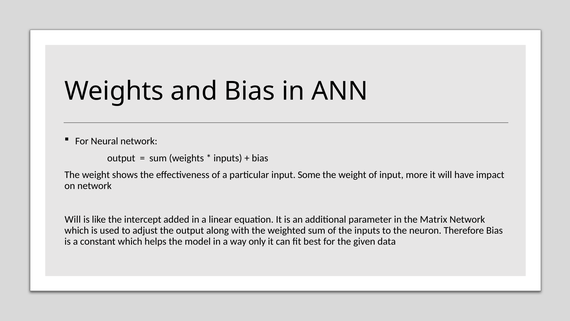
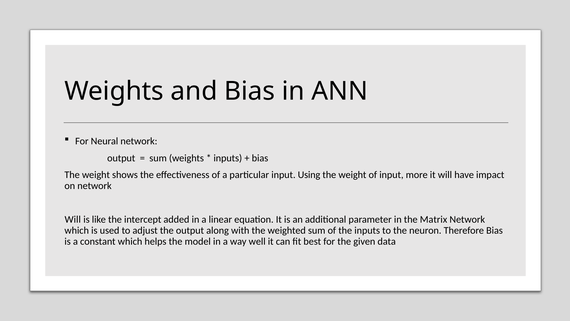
Some: Some -> Using (309, 175)
only: only -> well (257, 241)
